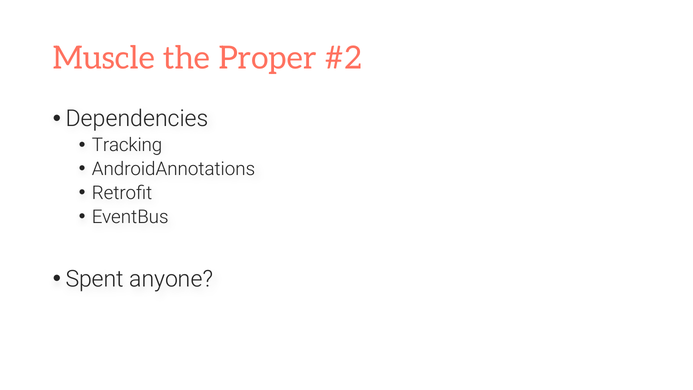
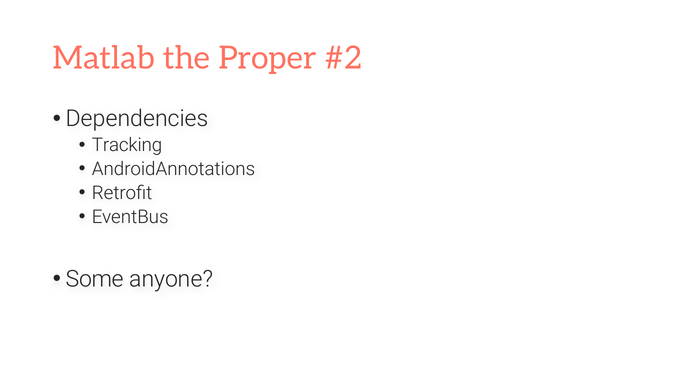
Muscle: Muscle -> Matlab (104, 58)
Spent: Spent -> Some (95, 279)
